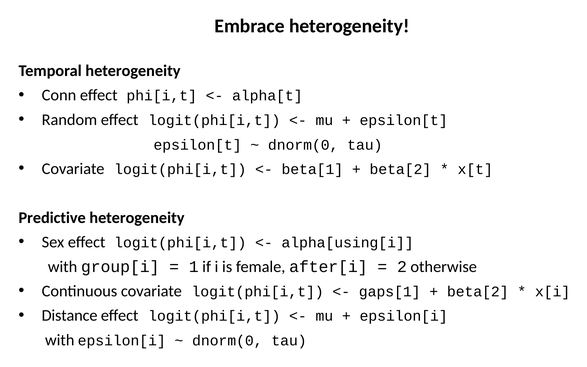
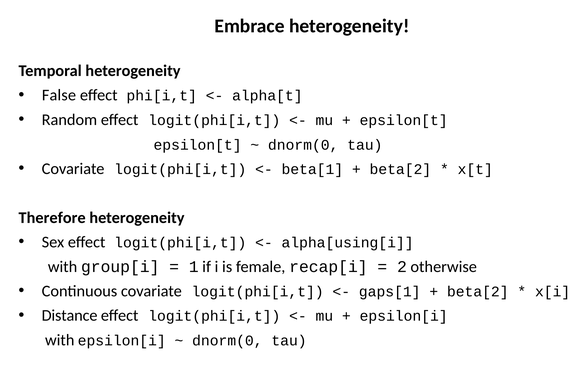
Conn: Conn -> False (59, 95)
Predictive: Predictive -> Therefore (52, 218)
after[i: after[i -> recap[i (328, 267)
